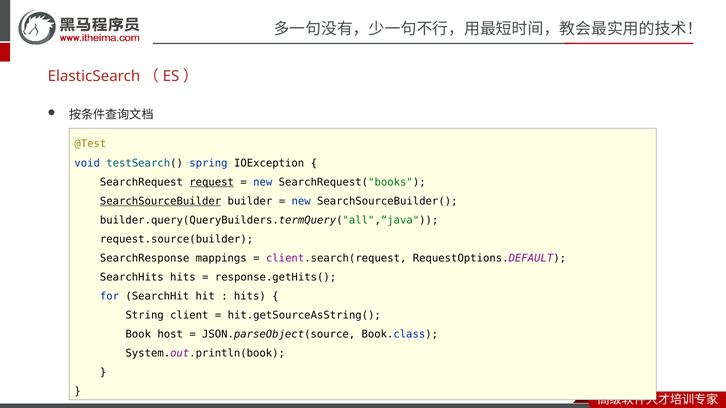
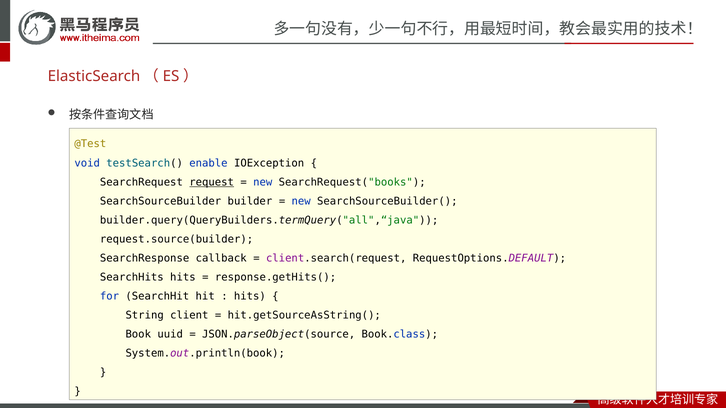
spring: spring -> enable (208, 163)
SearchSourceBuilder underline: present -> none (161, 201)
mappings: mappings -> callback (221, 258)
host: host -> uuid (170, 335)
